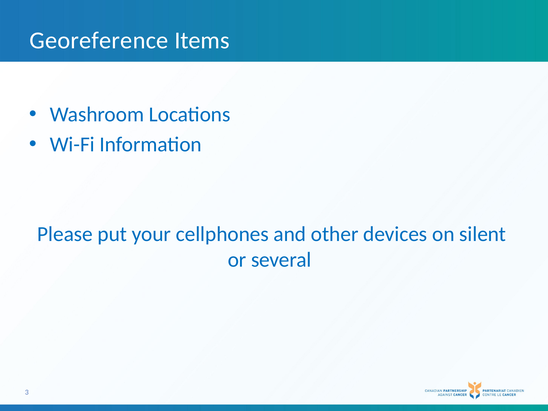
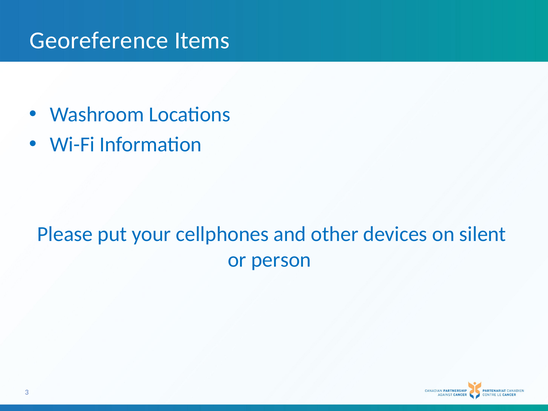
several: several -> person (281, 260)
